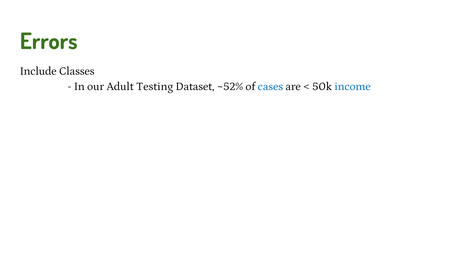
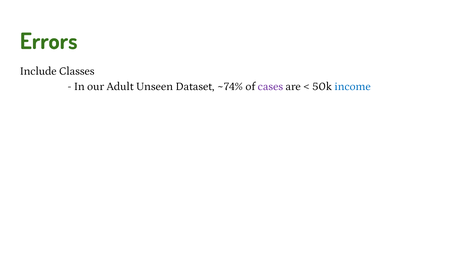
Testing: Testing -> Unseen (155, 86)
~52%: ~52% -> ~74% (230, 86)
cases colour: blue -> purple (270, 86)
